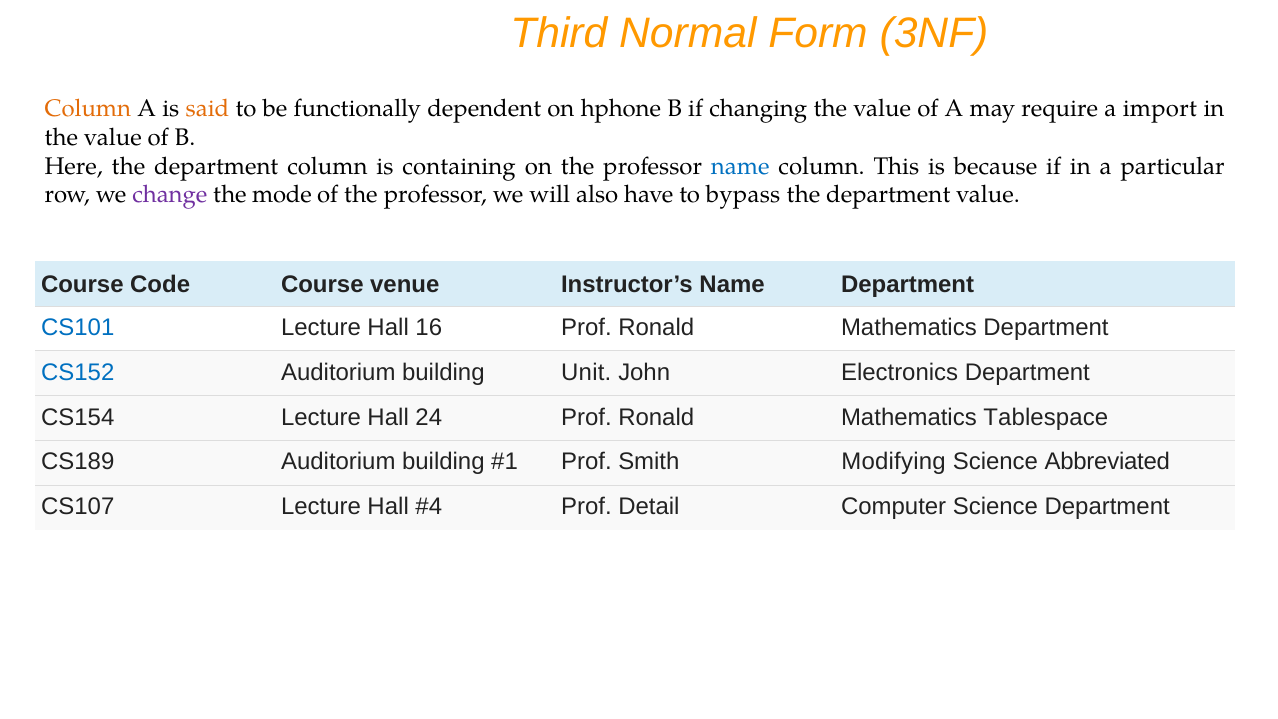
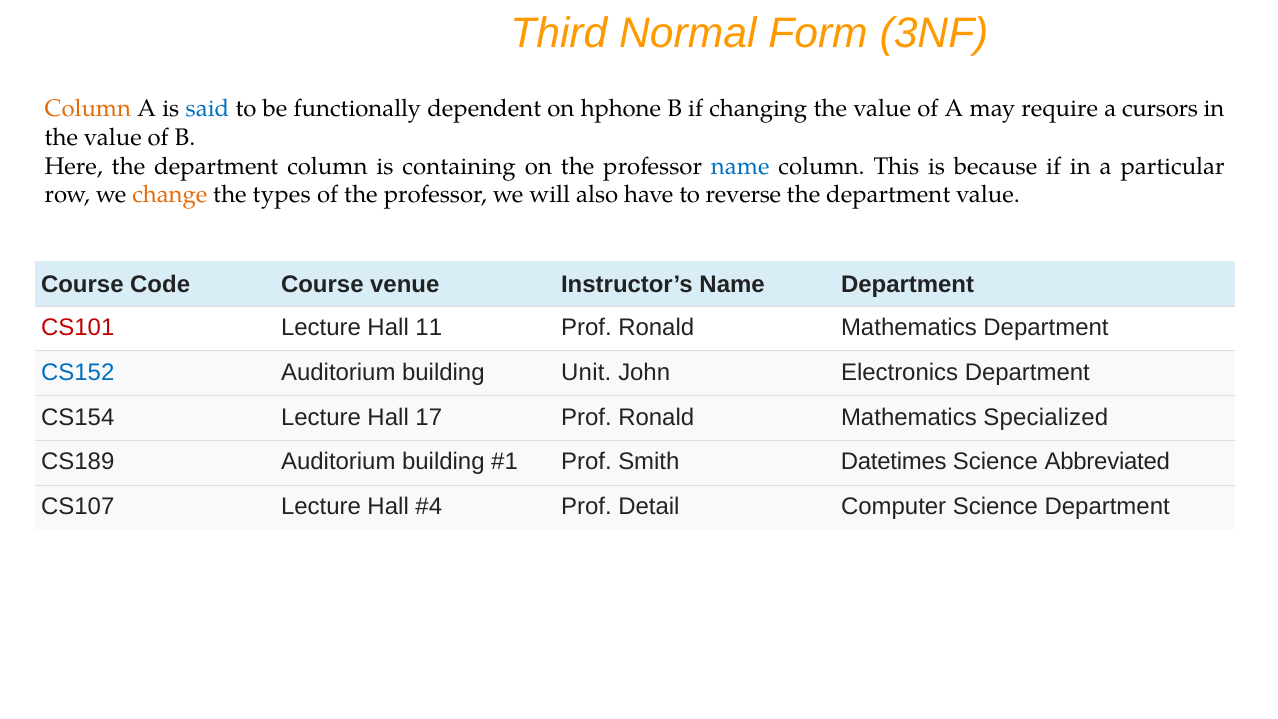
said colour: orange -> blue (207, 109)
import: import -> cursors (1160, 109)
change colour: purple -> orange (170, 195)
mode: mode -> types (282, 195)
bypass: bypass -> reverse (743, 195)
CS101 colour: blue -> red (78, 328)
16: 16 -> 11 (429, 328)
24: 24 -> 17 (429, 417)
Tablespace: Tablespace -> Specialized (1046, 417)
Modifying: Modifying -> Datetimes (894, 462)
